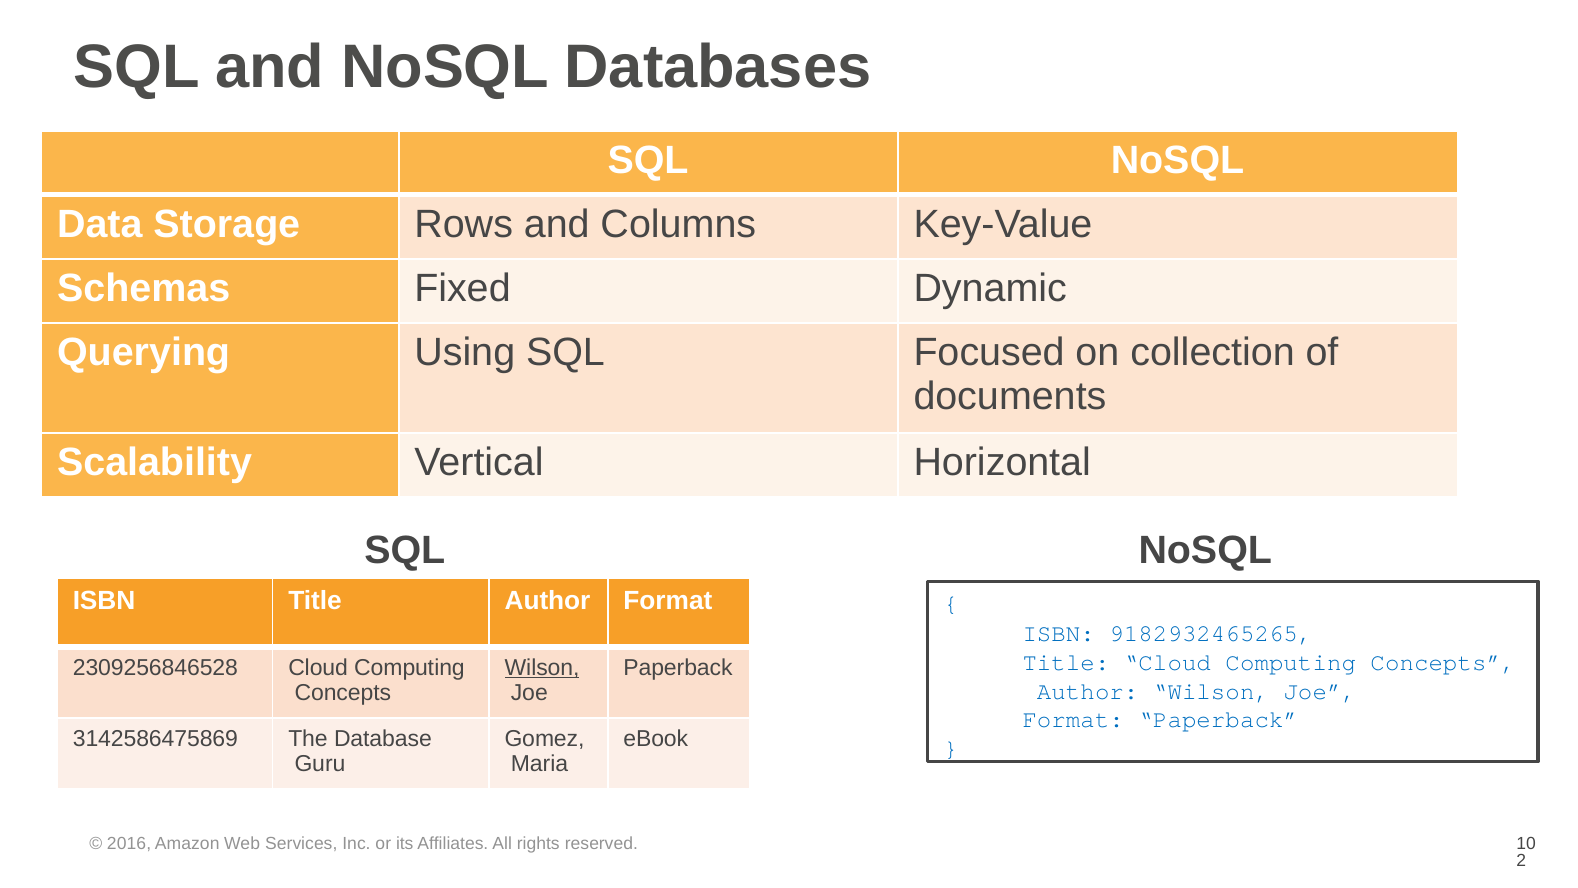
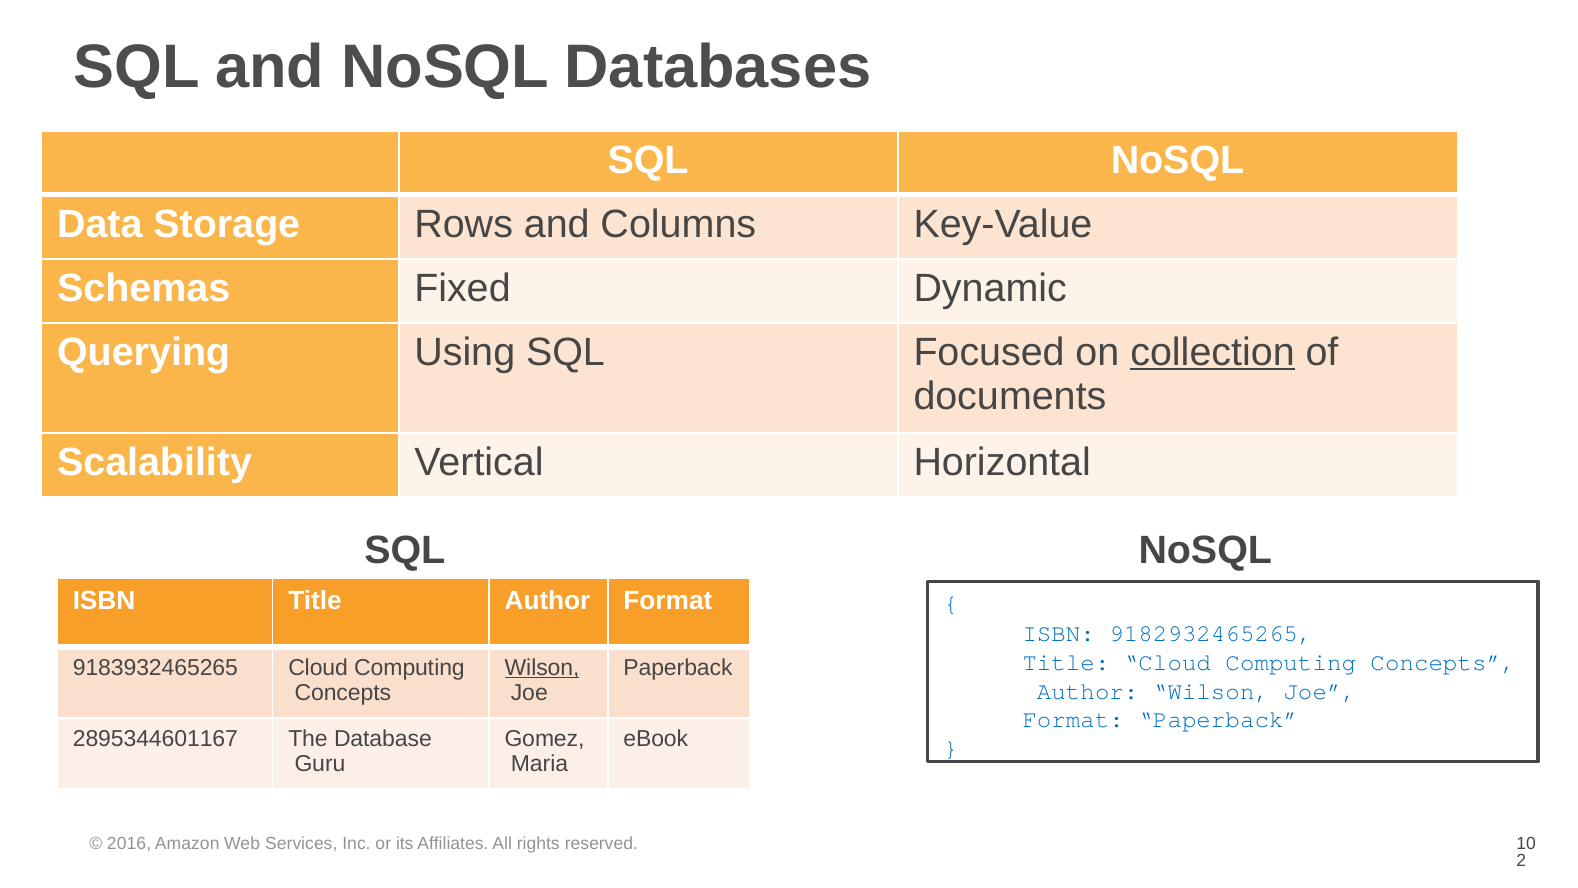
collection underline: none -> present (1213, 352)
2309256846528: 2309256846528 -> 9183932465265 (155, 668)
3142586475869: 3142586475869 -> 2895344601167 (155, 739)
